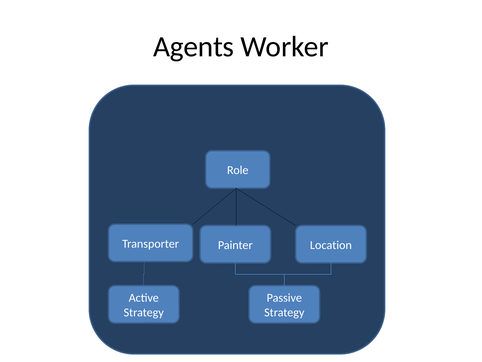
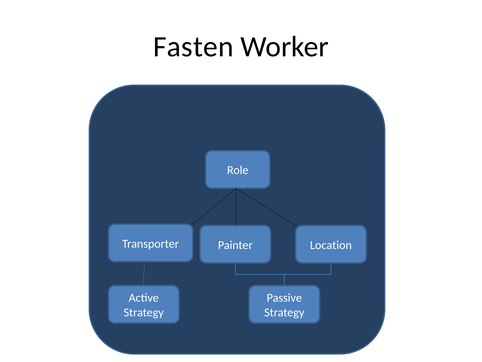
Agents: Agents -> Fasten (193, 47)
